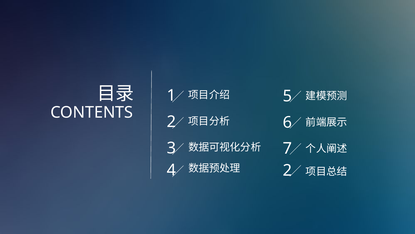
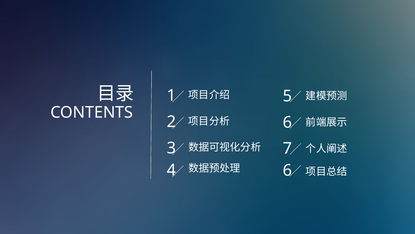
4 2: 2 -> 6 (287, 170)
